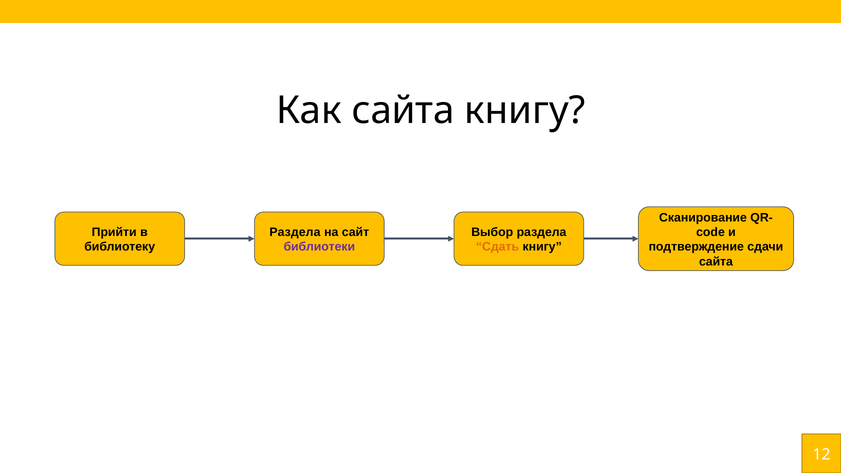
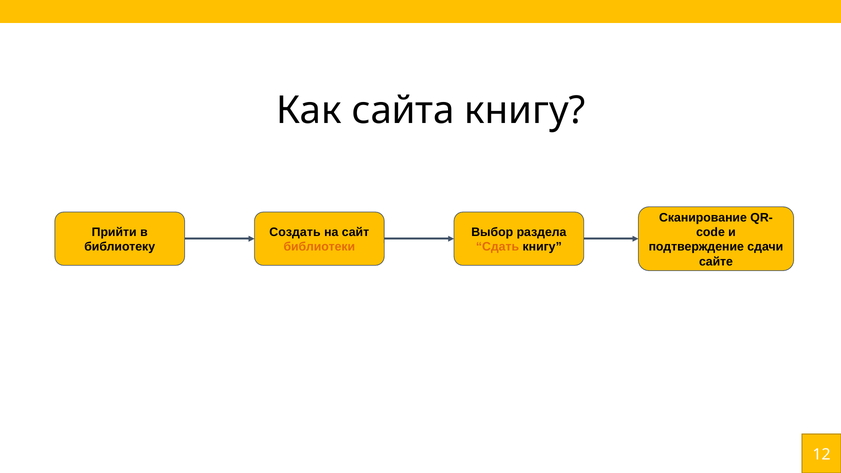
Раздела: Раздела -> Создать (295, 232)
библиотеки colour: purple -> orange (319, 247)
сайта: сайта -> сайте (716, 262)
